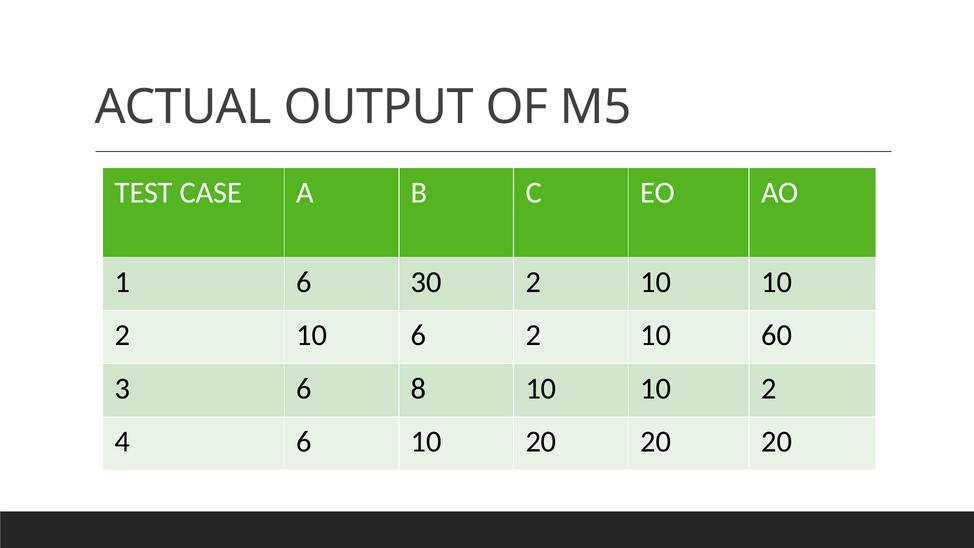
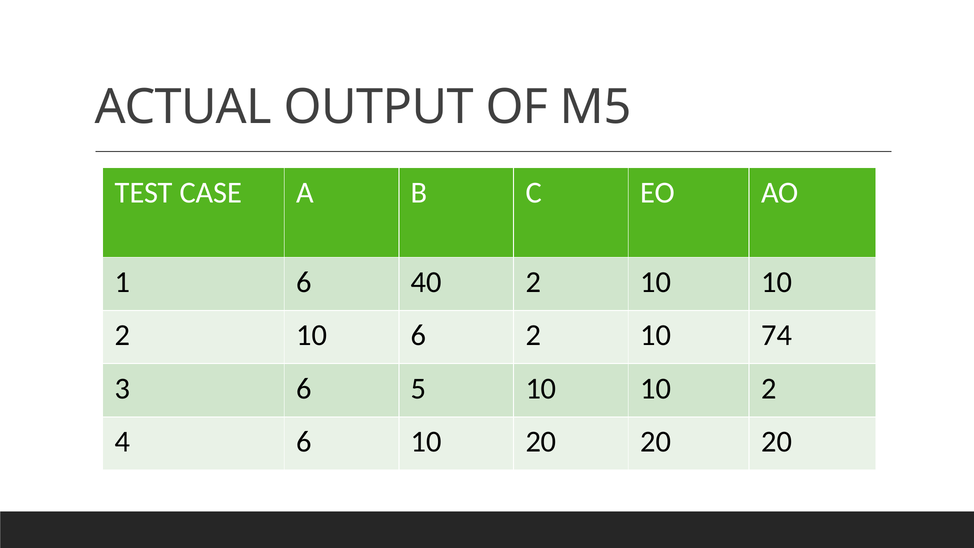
30: 30 -> 40 (426, 282)
60: 60 -> 74 (777, 335)
8: 8 -> 5 (419, 389)
